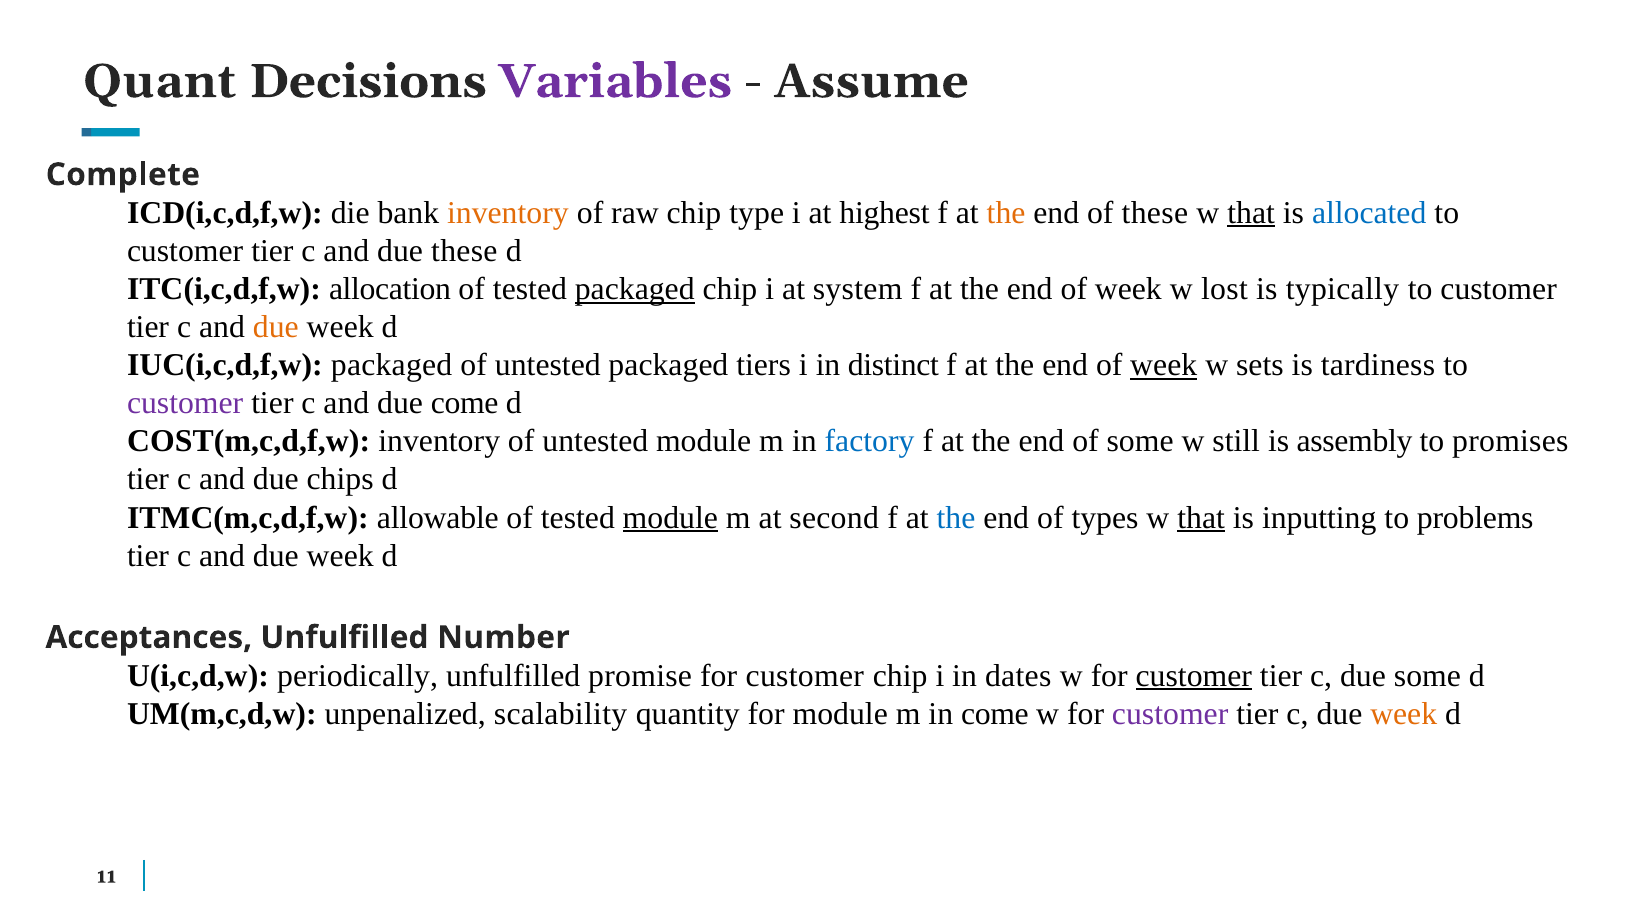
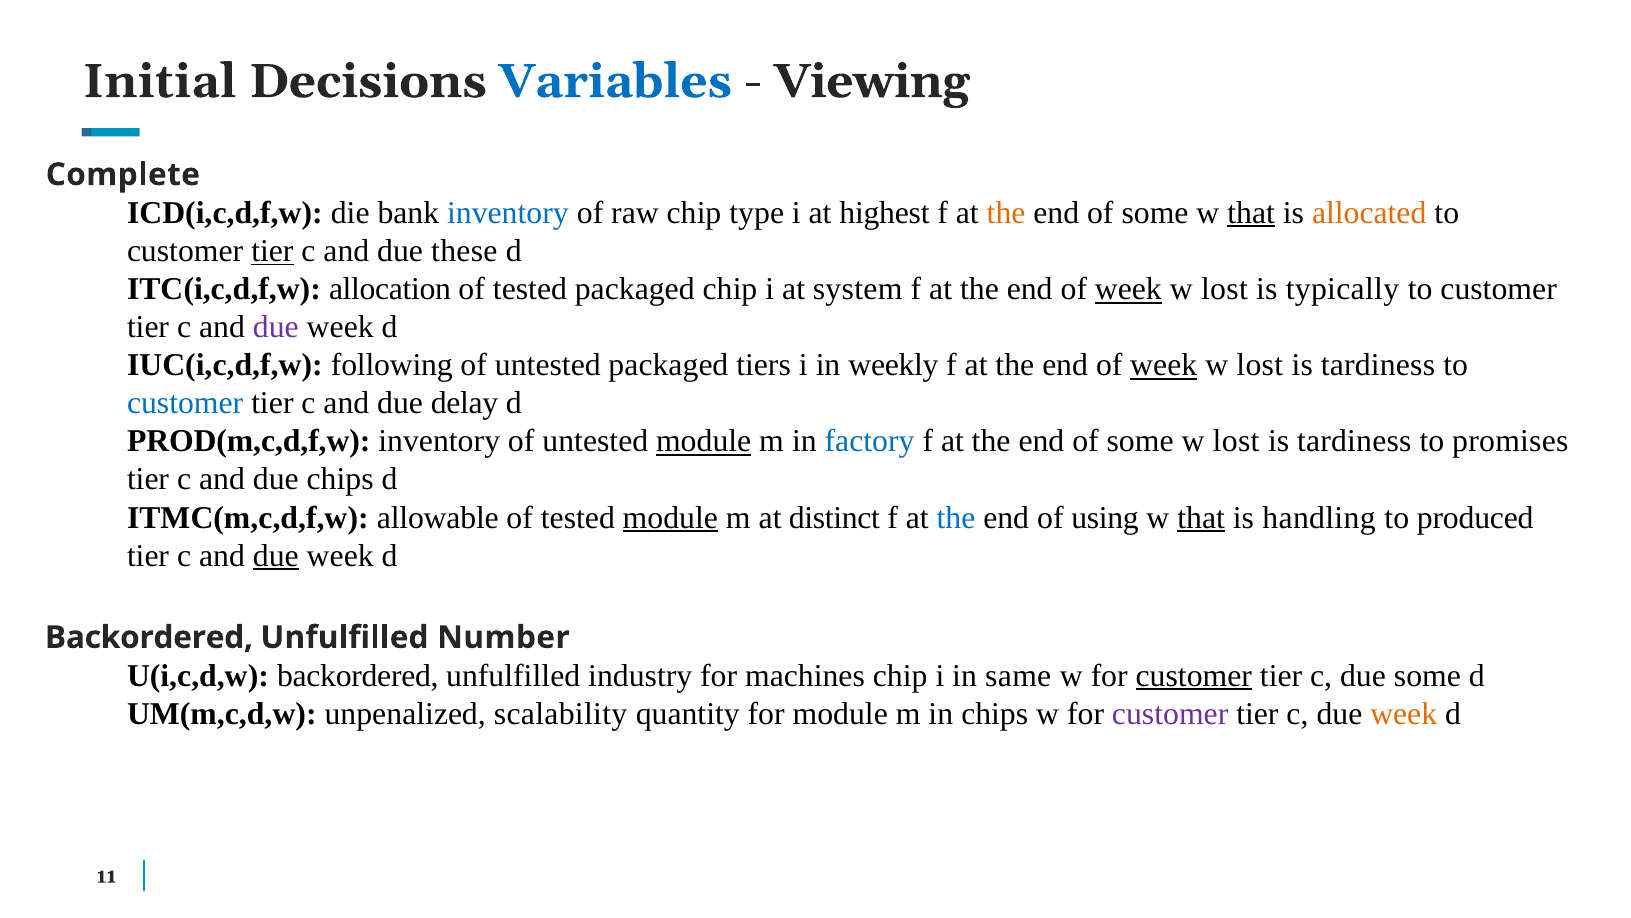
Quant: Quant -> Initial (160, 81)
Variables colour: purple -> blue (615, 81)
Assume: Assume -> Viewing (872, 81)
inventory colour: orange -> blue (508, 213)
these: these -> some (1155, 213)
allocated colour: blue -> orange (1369, 213)
tier underline: none -> present (272, 251)
packaged underline: present -> none (635, 289)
week underline: none -> present (1128, 289)
due colour: orange -> purple (276, 327)
IUC(i,c,d,f,w packaged: packaged -> following (392, 365)
distinct: distinct -> weekly (893, 365)
sets: sets -> lost (1260, 365)
customer colour: purple -> blue (185, 403)
due come: come -> delay (465, 403)
COST(m,c,d,f,w: COST(m,c,d,f,w -> PROD(m,c,d,f,w (249, 441)
module underline: none -> present (704, 441)
still: still -> lost (1236, 441)
assembly: assembly -> tardiness (1354, 441)
second: second -> distinct (834, 517)
types: types -> using (1105, 517)
inputting: inputting -> handling (1319, 517)
problems: problems -> produced (1475, 517)
due underline: none -> present (276, 555)
Acceptances: Acceptances -> Backordered (149, 637)
U(i,c,d,w periodically: periodically -> backordered (358, 675)
promise: promise -> industry (640, 675)
customer: customer -> machines (805, 675)
dates: dates -> same (1018, 675)
in come: come -> chips (995, 713)
